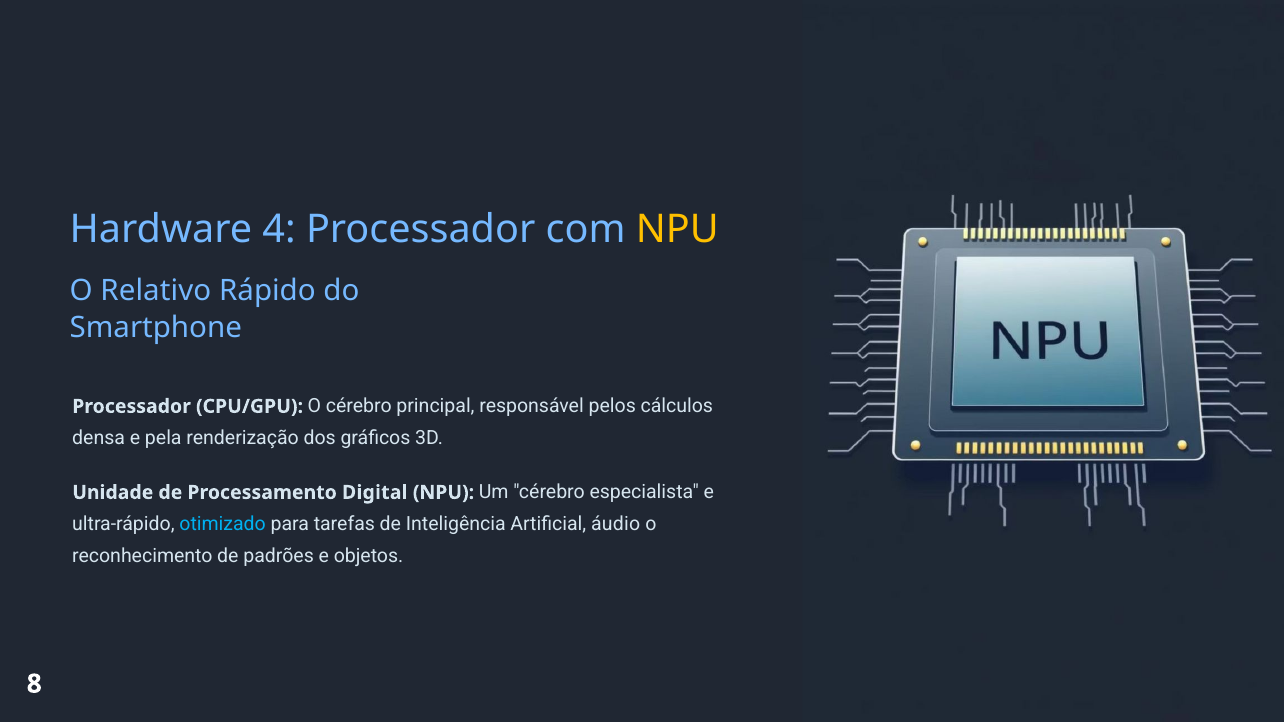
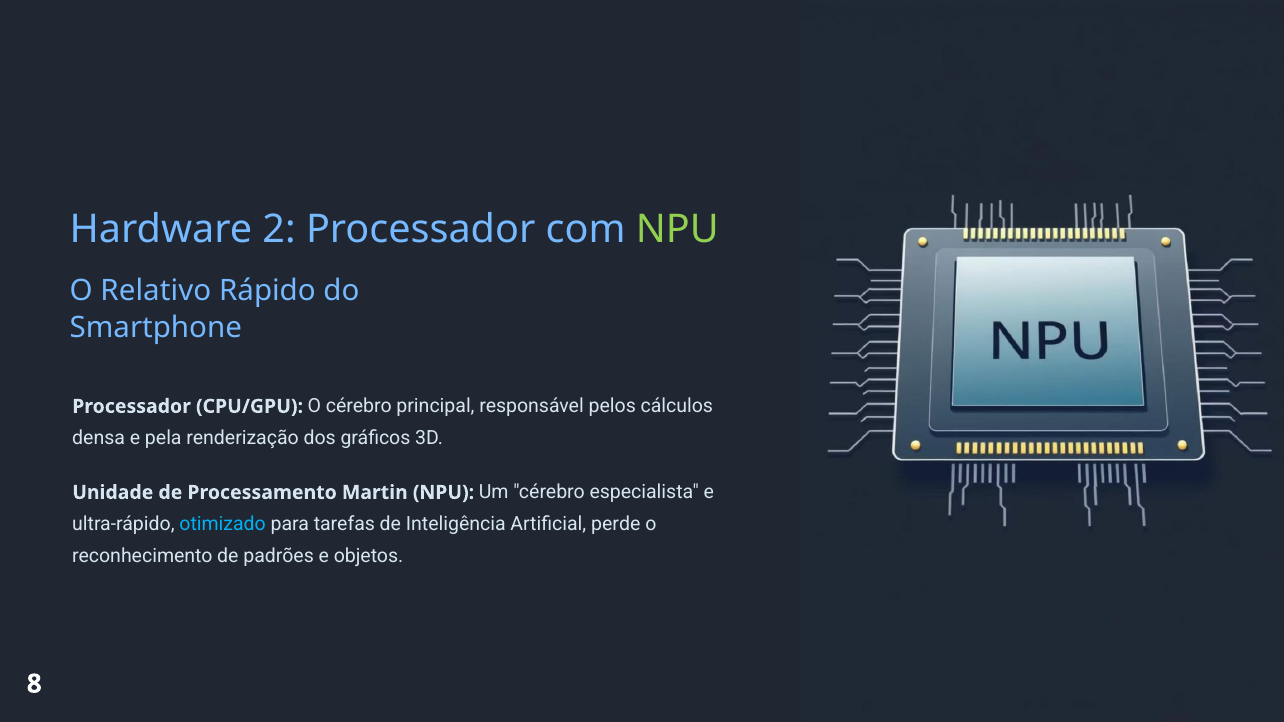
4: 4 -> 2 (279, 229)
NPU colour: yellow -> light green (677, 229)
Digital: Digital -> Martin (375, 493)
áudio: áudio -> perde (616, 524)
